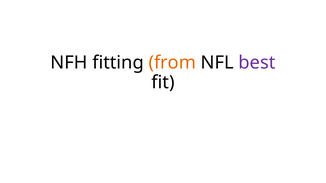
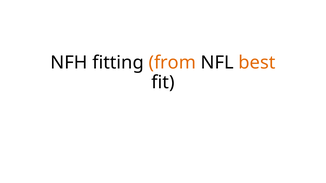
best colour: purple -> orange (257, 63)
